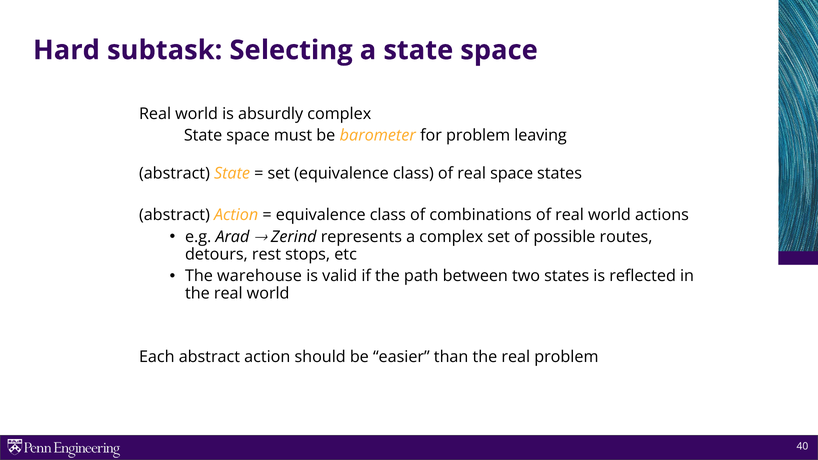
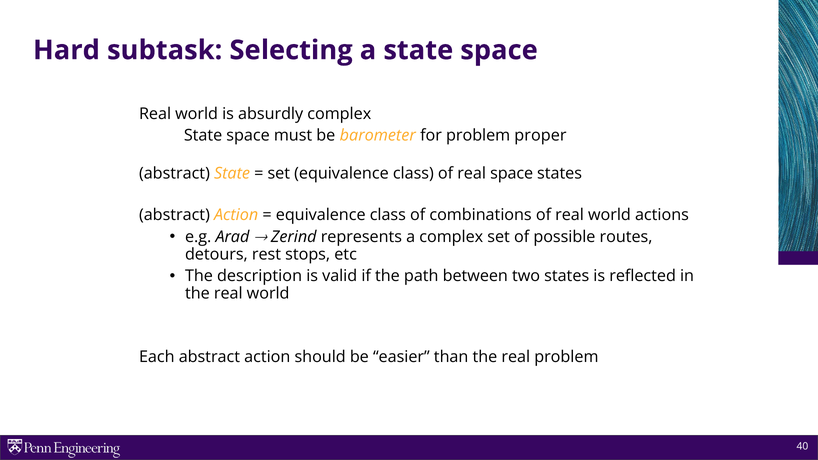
leaving: leaving -> proper (540, 136)
warehouse: warehouse -> description (260, 276)
